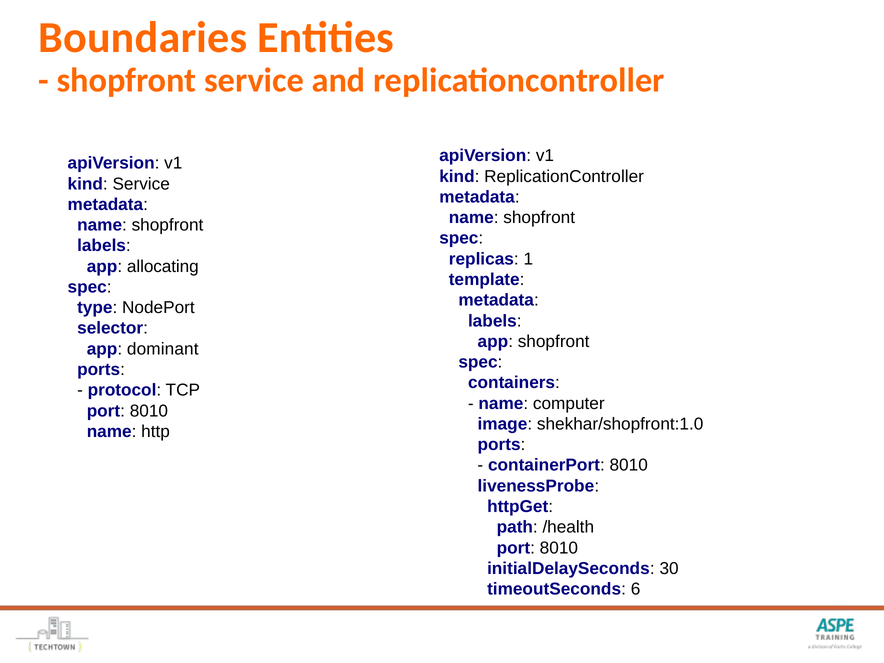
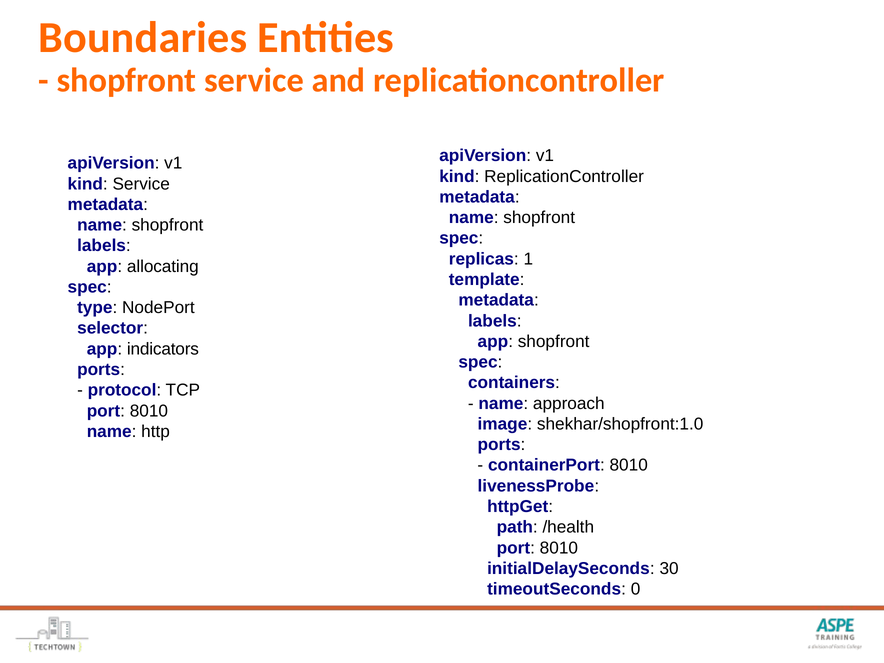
dominant: dominant -> indicators (163, 349)
computer: computer -> approach (569, 403)
6: 6 -> 0 (636, 589)
